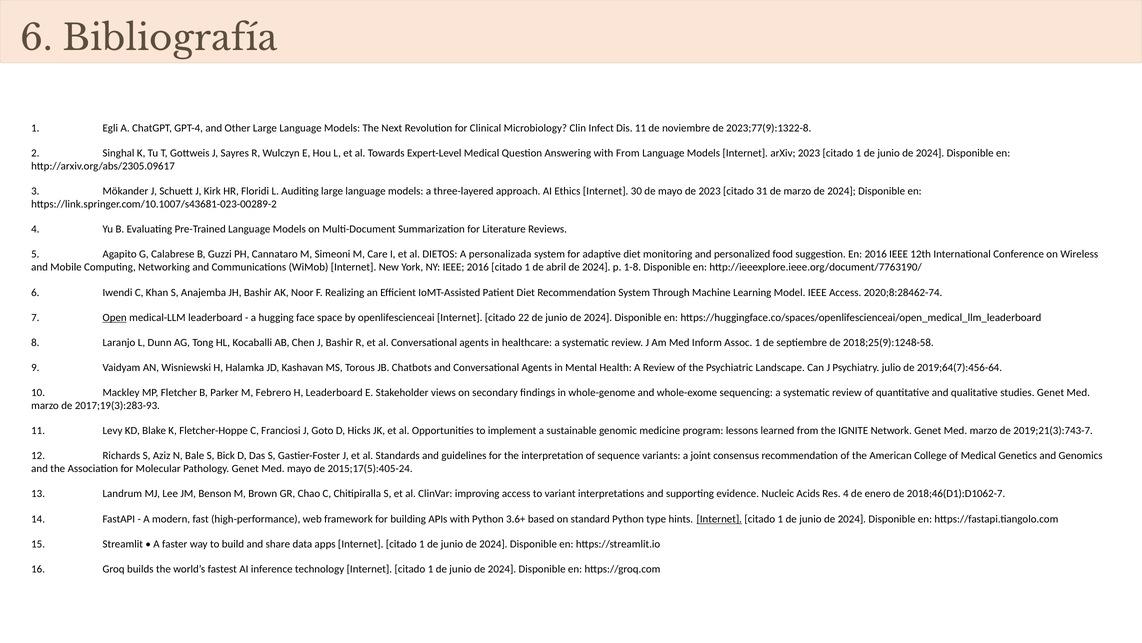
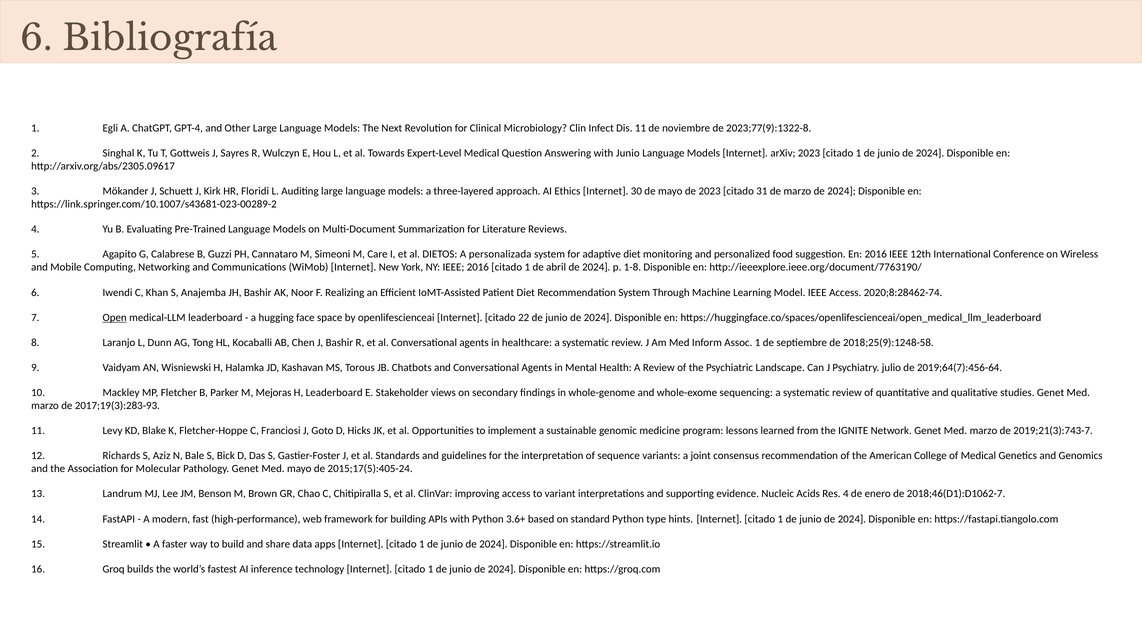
with From: From -> Junio (628, 153)
Febrero: Febrero -> Mejoras (274, 392)
Internet underline: present -> none (719, 518)
